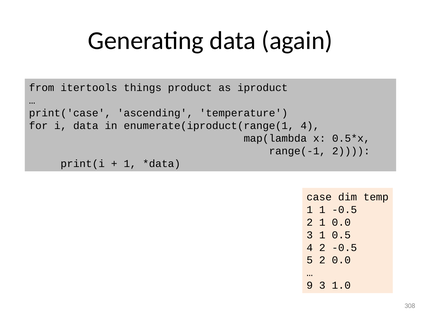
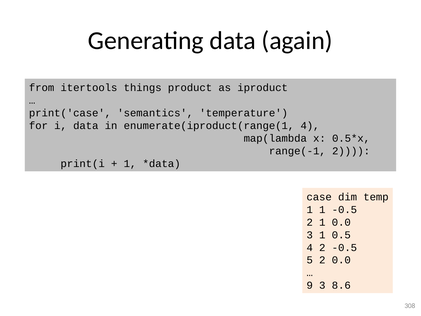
ascending: ascending -> semantics (155, 113)
1.0: 1.0 -> 8.6 (341, 285)
